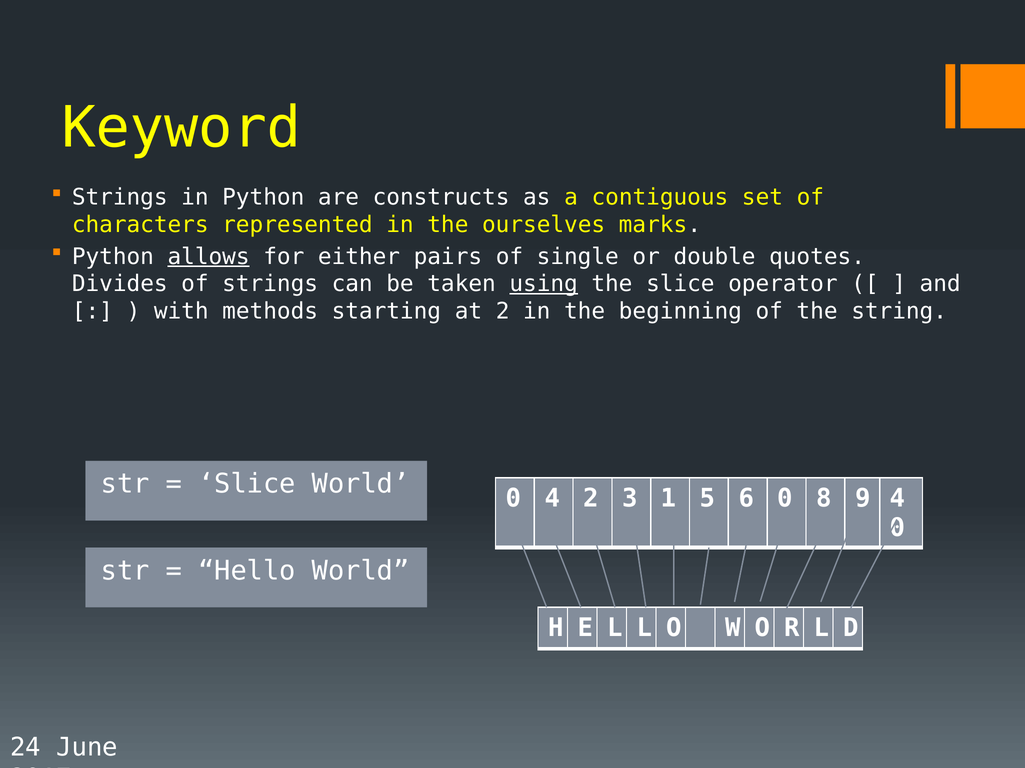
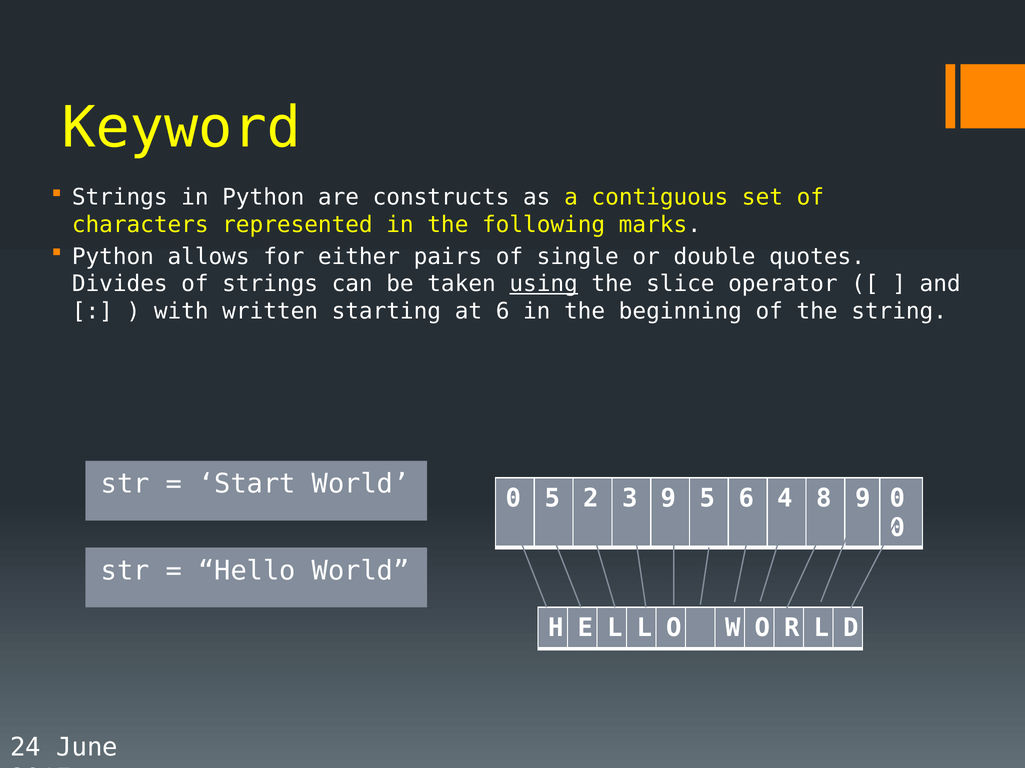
ourselves: ourselves -> following (544, 225)
allows underline: present -> none (209, 257)
methods: methods -> written (270, 311)
at 2: 2 -> 6 (503, 311)
Slice: Slice -> Start (247, 484)
0 4: 4 -> 5 (552, 499)
3 1: 1 -> 9 (669, 499)
6 0: 0 -> 4 (785, 499)
9 4: 4 -> 0 (898, 499)
